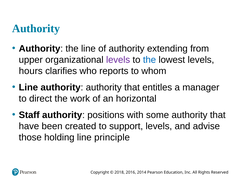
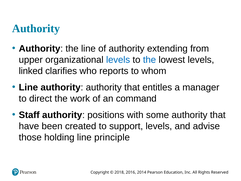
levels colour: purple -> blue (118, 60)
hours: hours -> linked (31, 71)
horizontal: horizontal -> command (136, 98)
